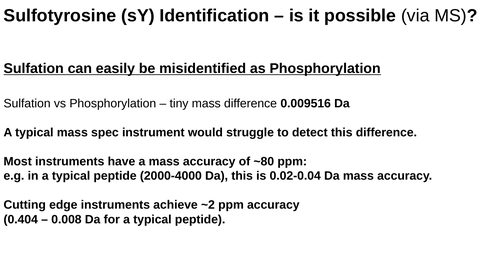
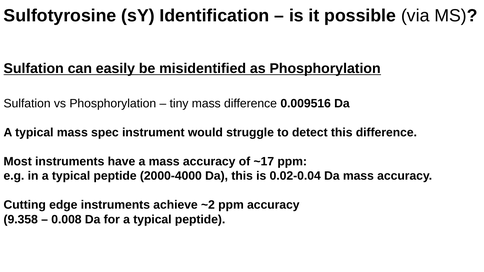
~80: ~80 -> ~17 (264, 162)
0.404: 0.404 -> 9.358 (21, 220)
